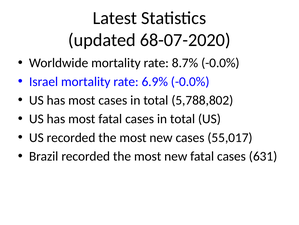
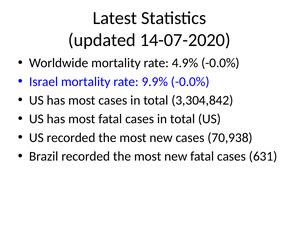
68-07-2020: 68-07-2020 -> 14-07-2020 (185, 40)
8.7%: 8.7% -> 4.9% (185, 63)
6.9%: 6.9% -> 9.9% (155, 81)
5,788,802: 5,788,802 -> 3,304,842 (202, 100)
55,017: 55,017 -> 70,938 (230, 137)
